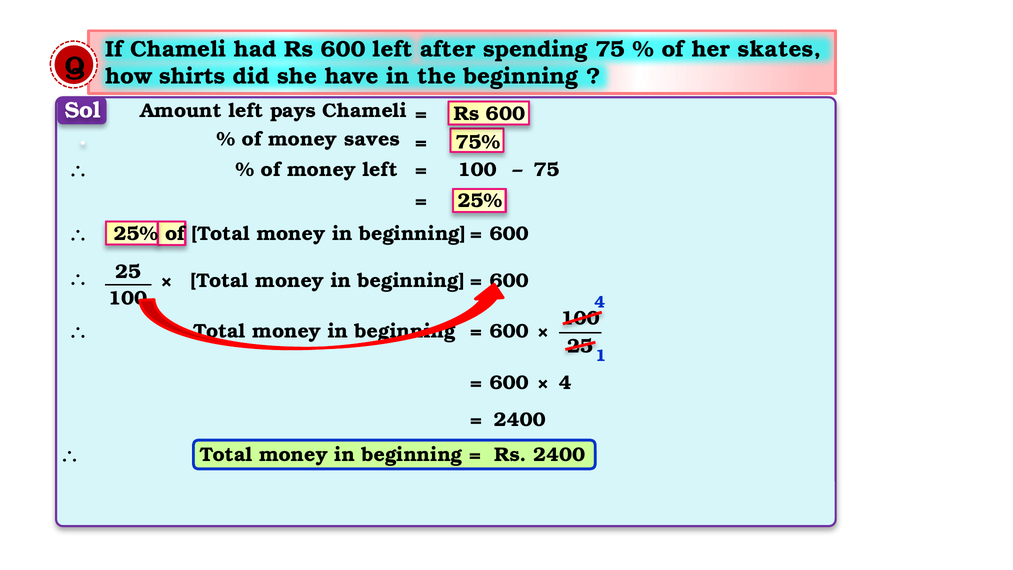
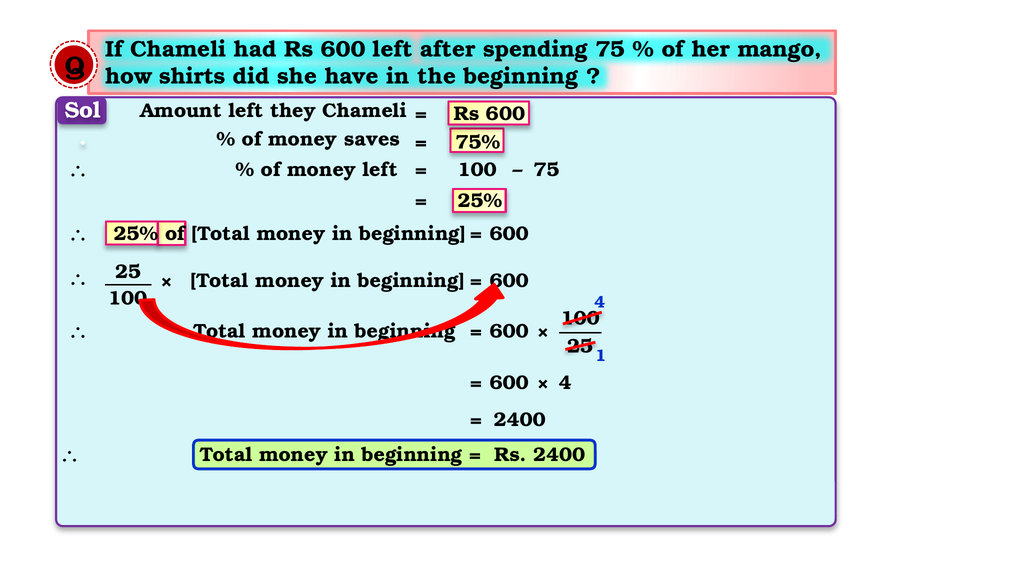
skates: skates -> mango (780, 49)
pays: pays -> they (293, 111)
